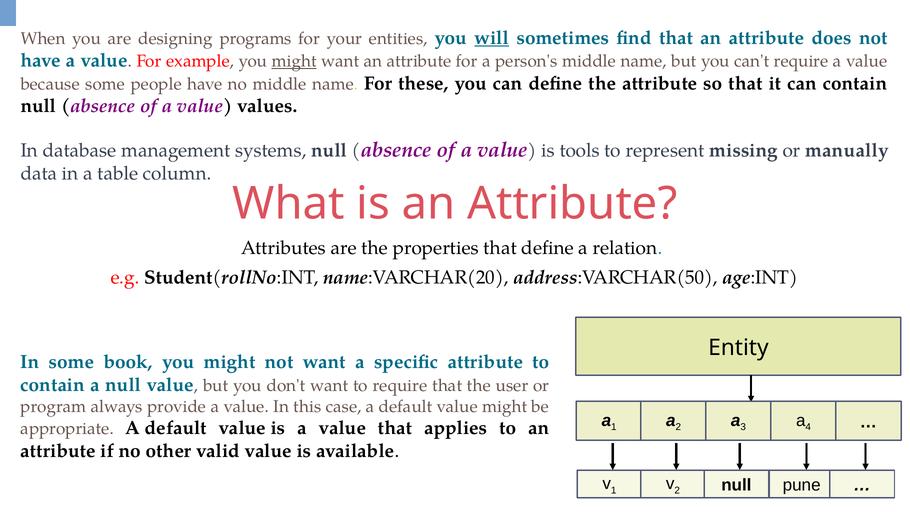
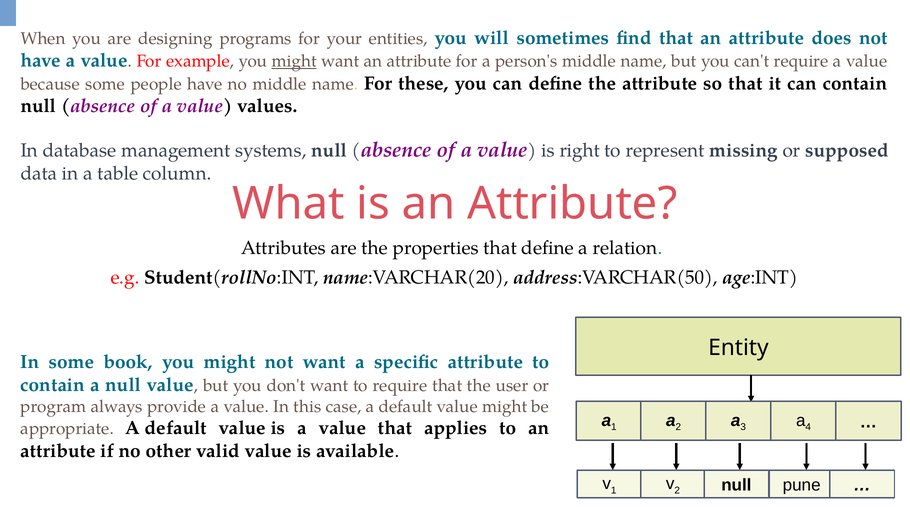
will underline: present -> none (492, 38)
tools: tools -> right (580, 150)
manually: manually -> supposed (847, 150)
